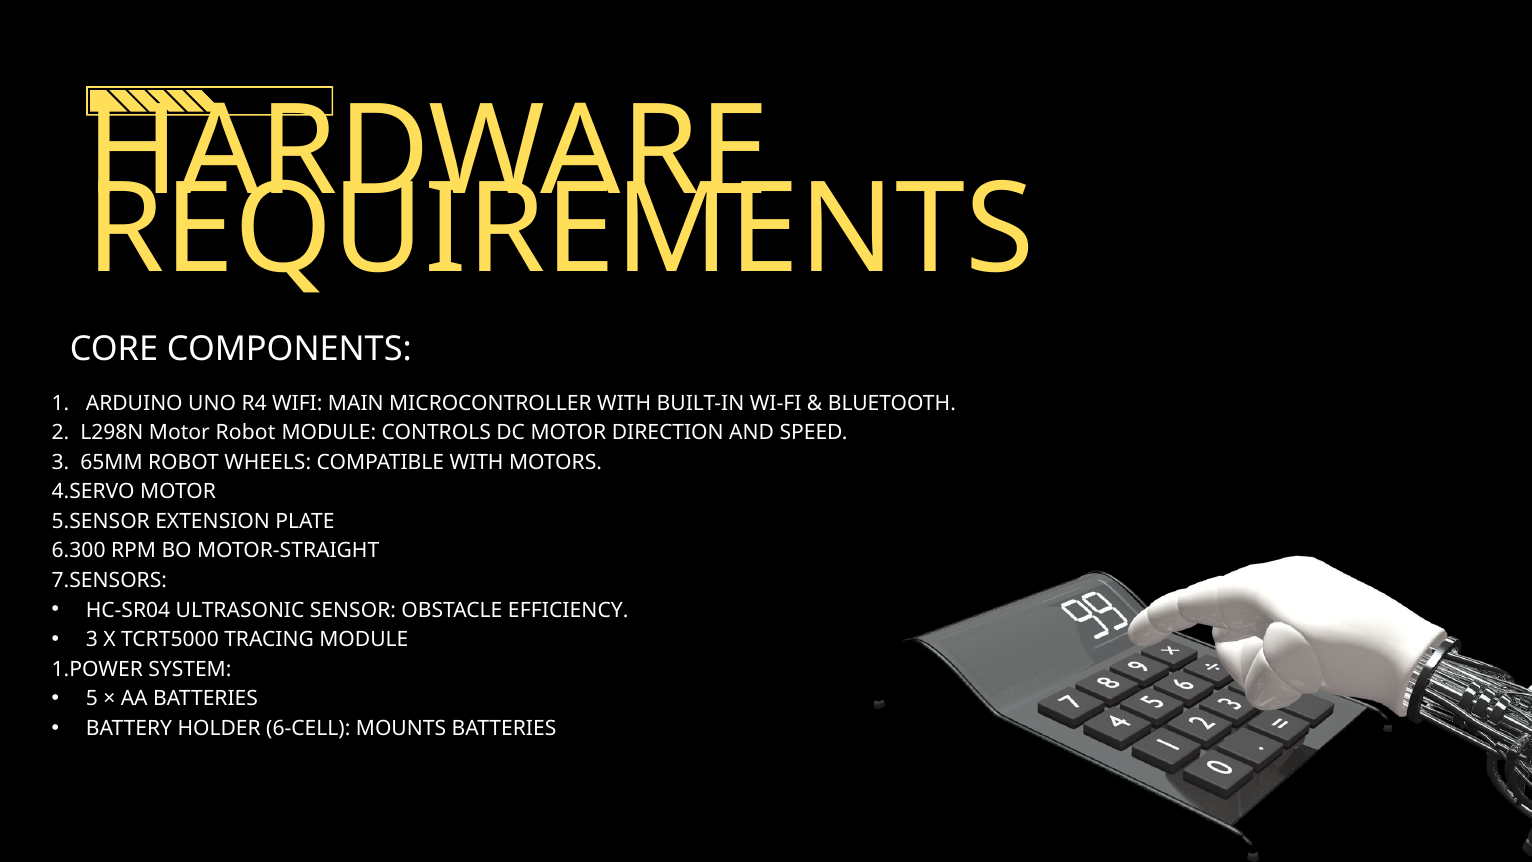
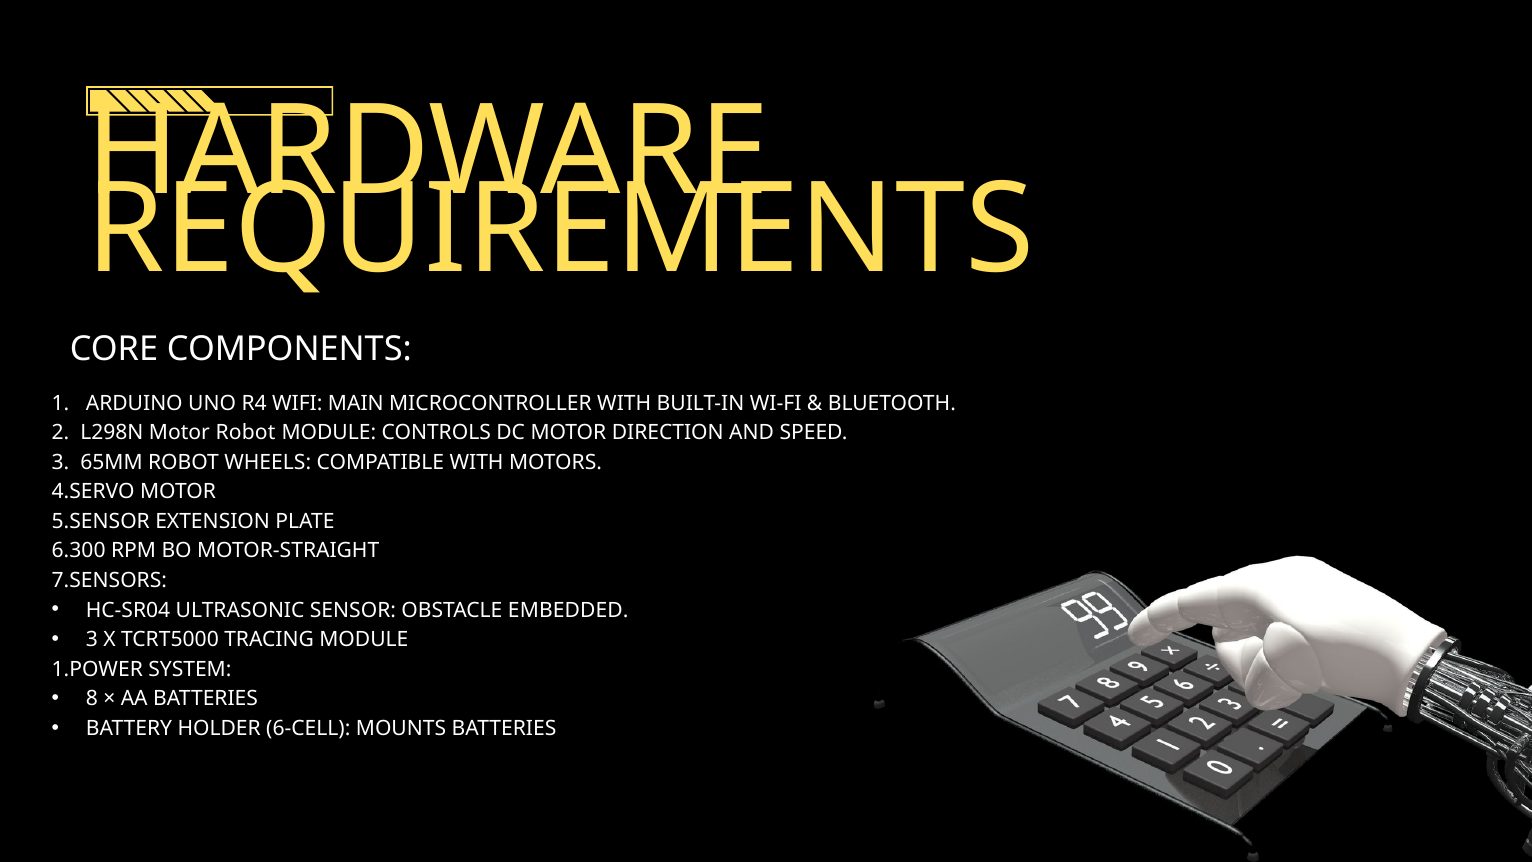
EFFICIENCY: EFFICIENCY -> EMBEDDED (568, 610)
5: 5 -> 8 (92, 699)
